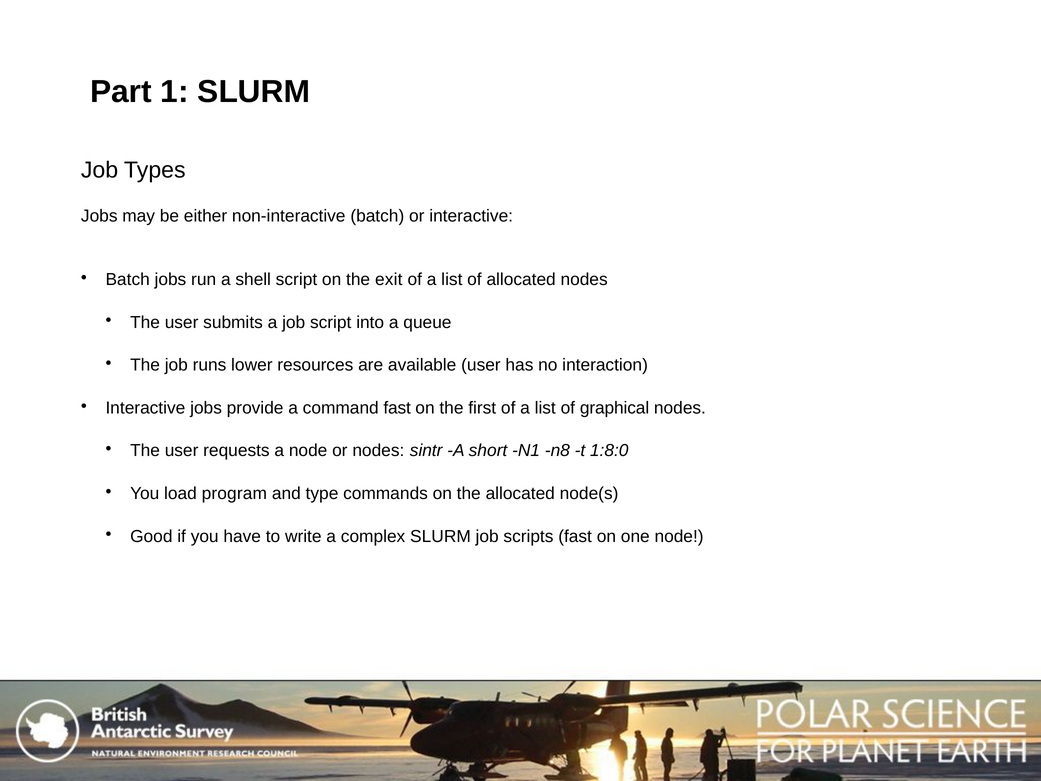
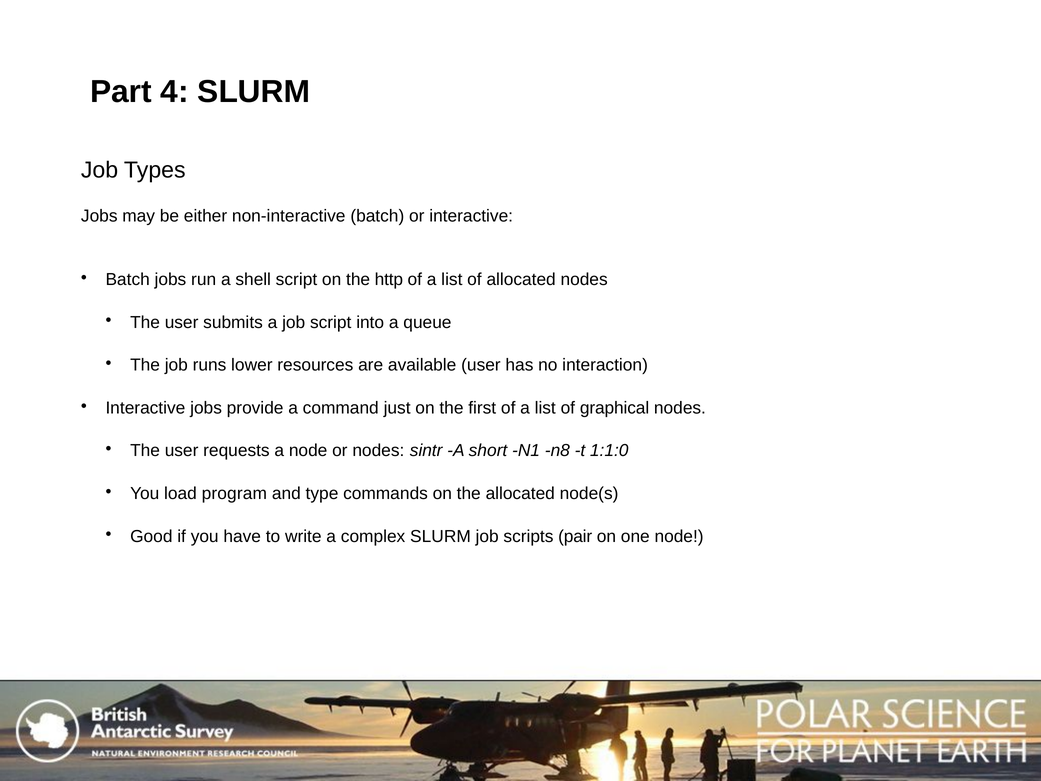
1: 1 -> 4 (174, 92)
exit: exit -> http (389, 279)
command fast: fast -> just (397, 408)
1:8:0: 1:8:0 -> 1:1:0 (609, 451)
scripts fast: fast -> pair (575, 536)
